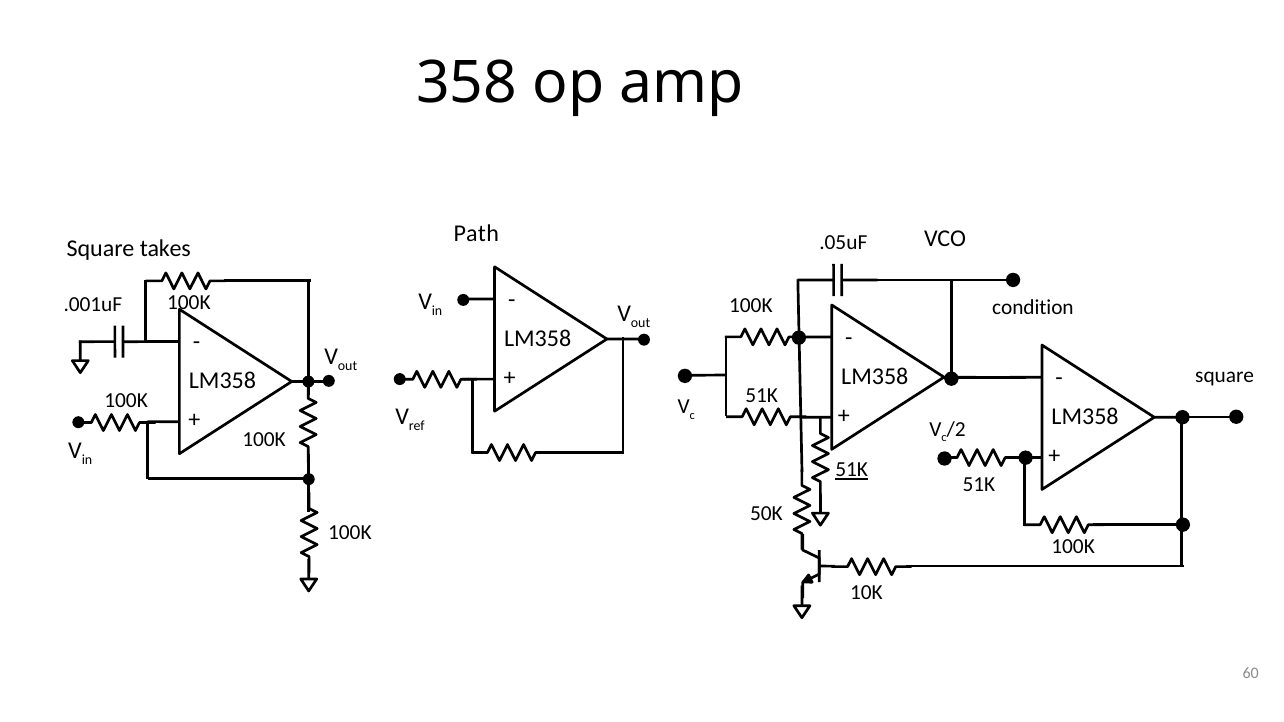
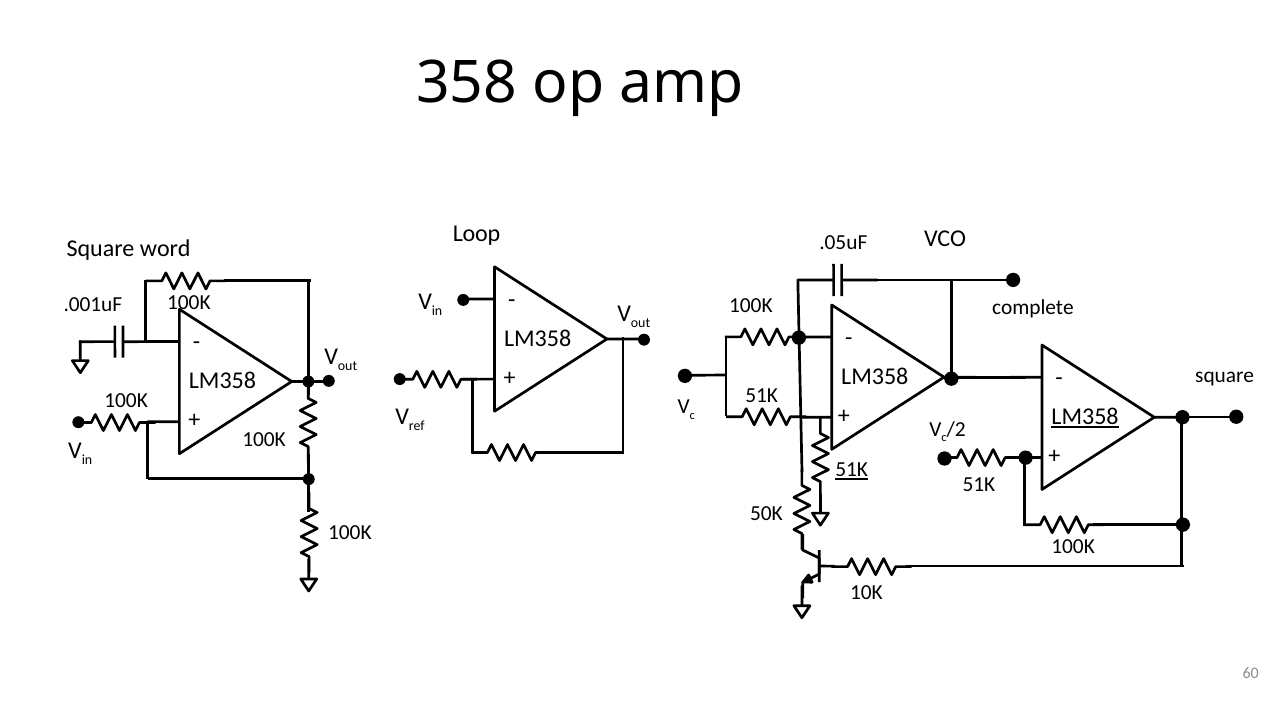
Path: Path -> Loop (476, 233)
takes: takes -> word (165, 249)
condition: condition -> complete (1033, 308)
LM358 underline: none -> present (1085, 417)
